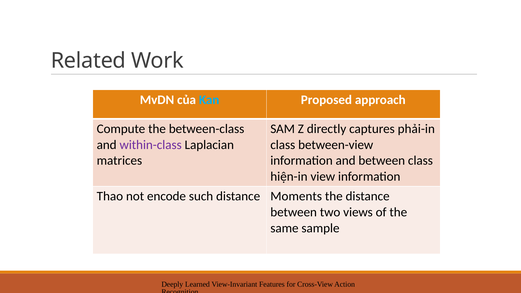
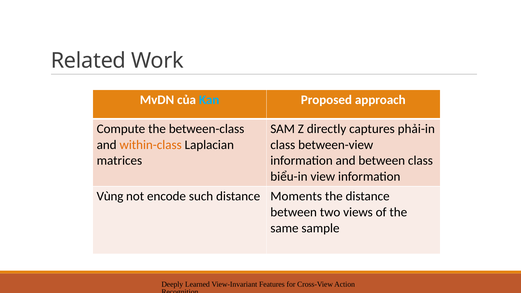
within-class colour: purple -> orange (151, 145)
hiện-in: hiện-in -> biểu-in (289, 177)
Thao: Thao -> Vùng (110, 196)
